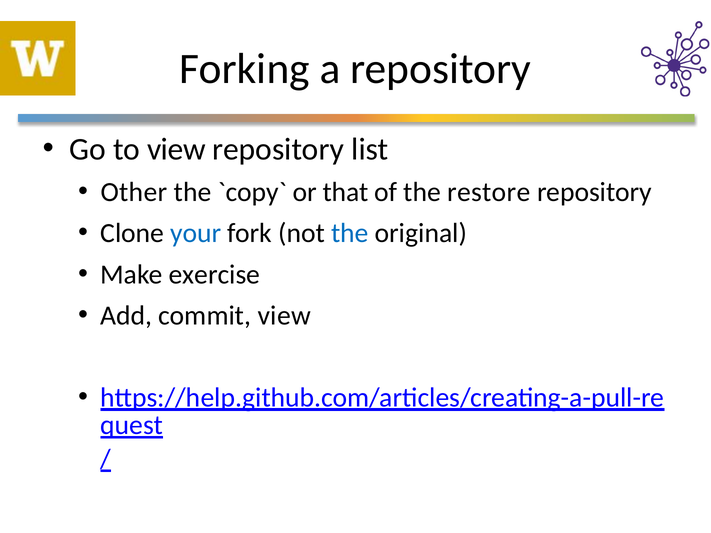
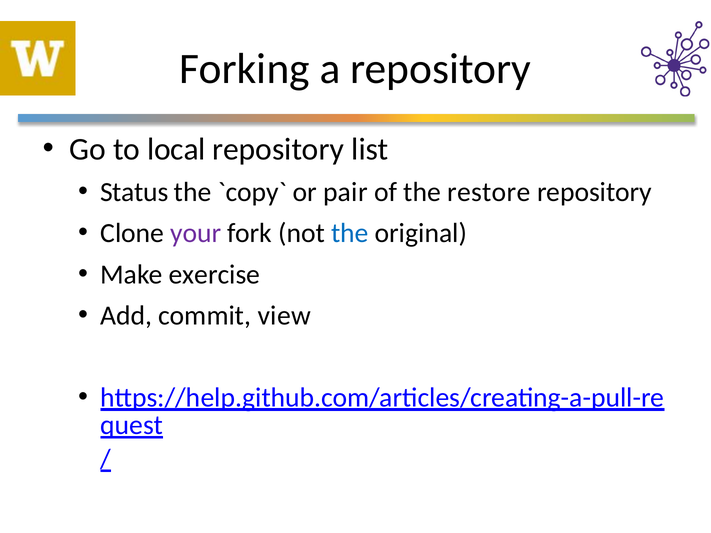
to view: view -> local (176, 149)
Other: Other -> Status (134, 192)
that: that -> pair (345, 192)
your colour: blue -> purple (196, 233)
